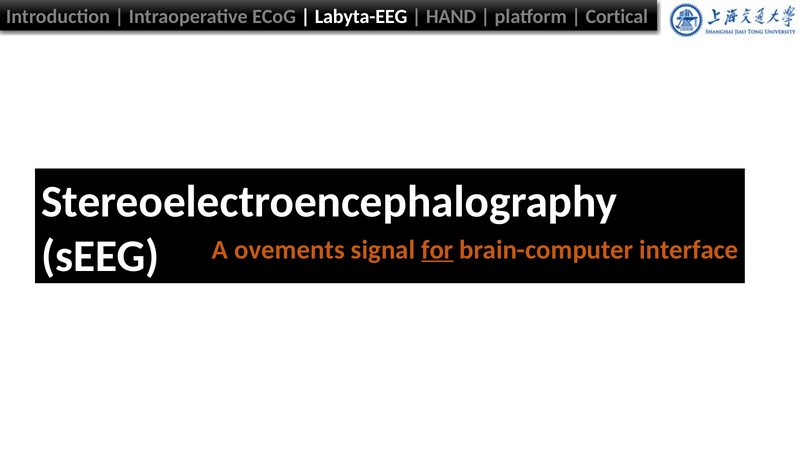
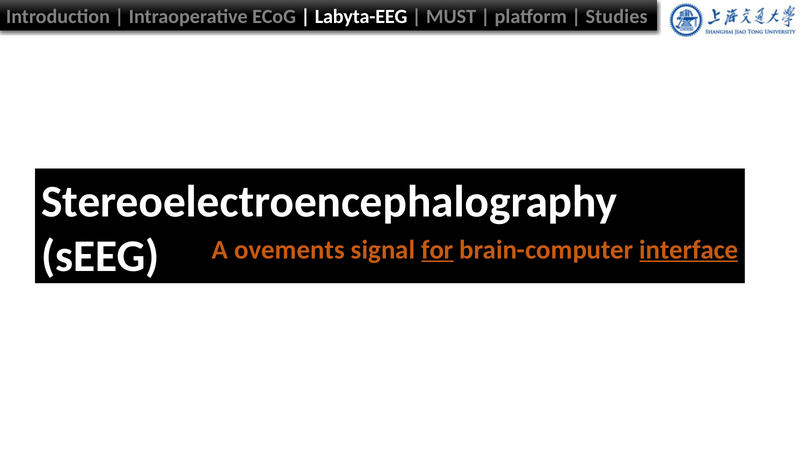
HAND: HAND -> MUST (451, 17)
Cortical: Cortical -> Studies (617, 17)
interface underline: none -> present (689, 250)
